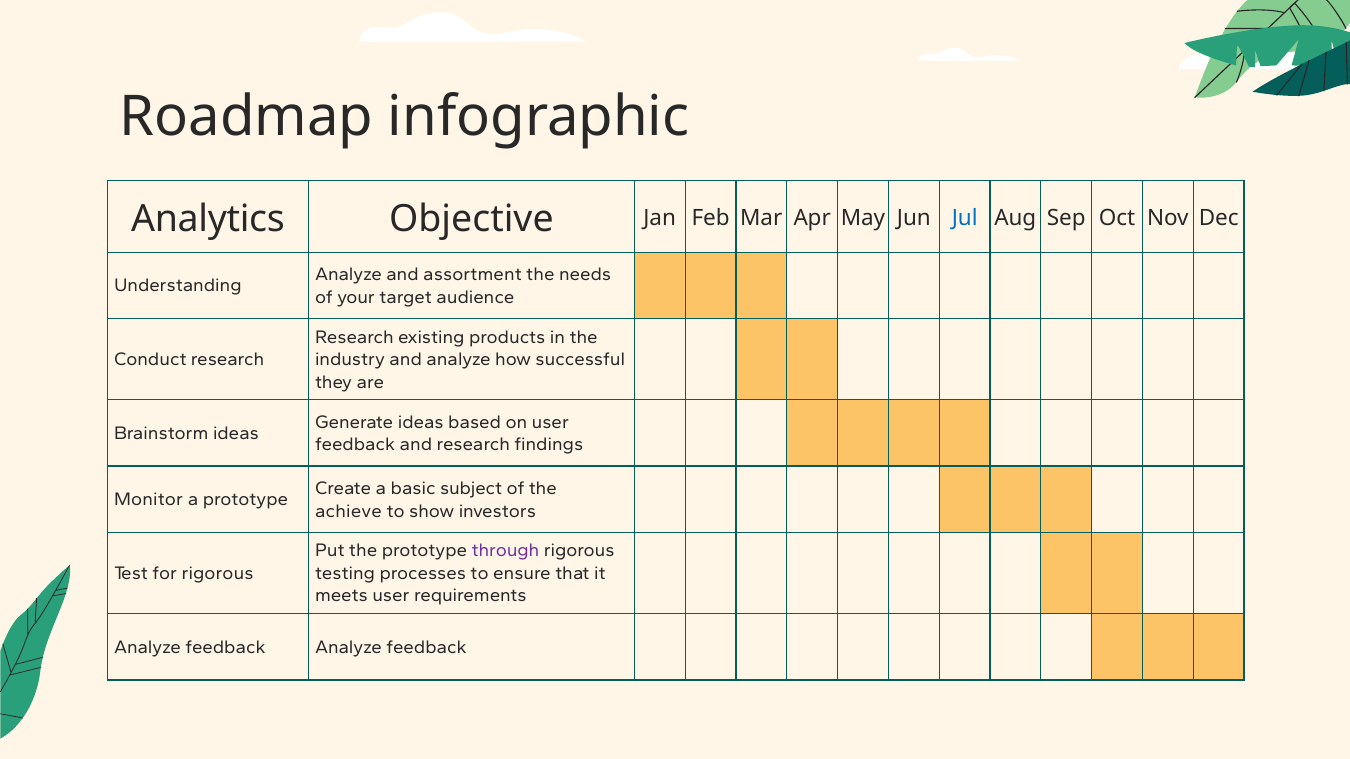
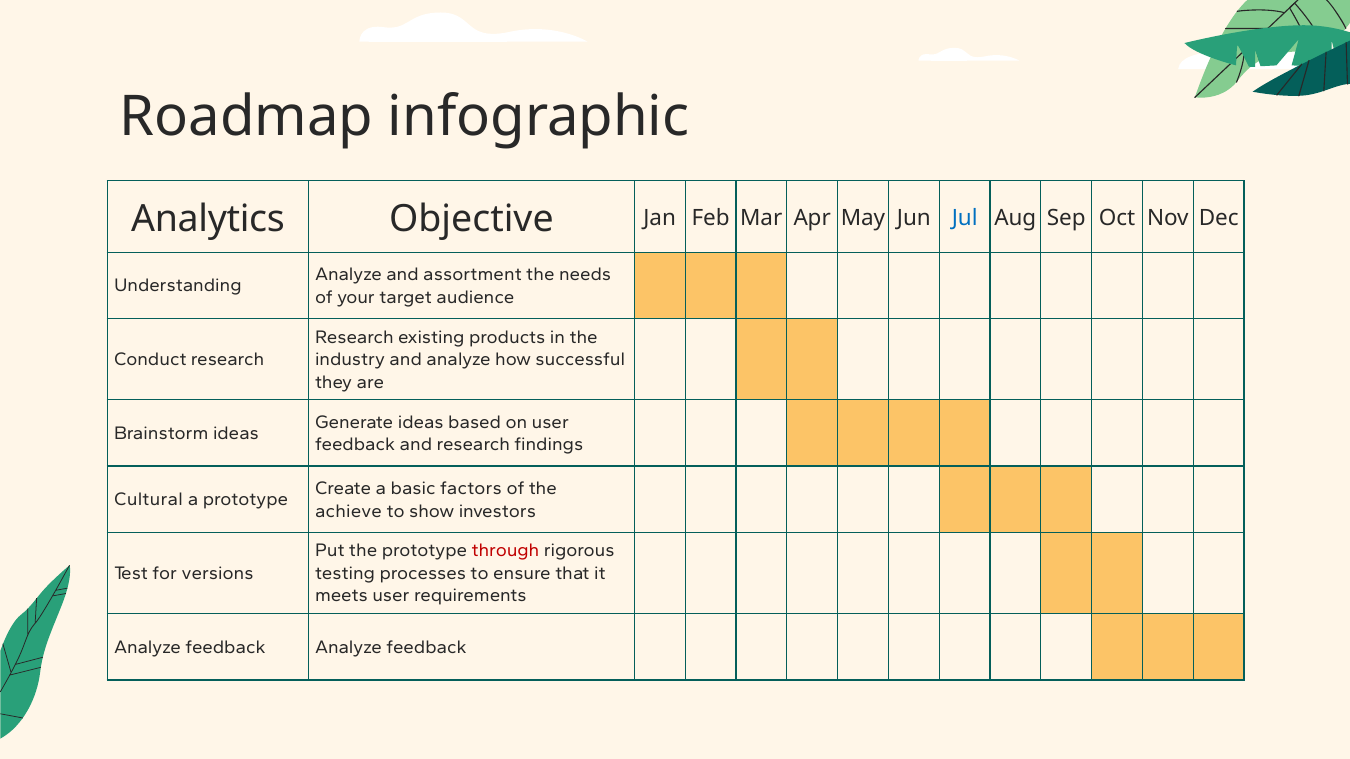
subject: subject -> factors (471, 489)
Monitor: Monitor -> Cultural (149, 500)
through colour: purple -> red (505, 551)
for rigorous: rigorous -> versions (218, 574)
